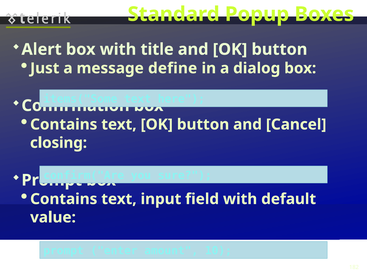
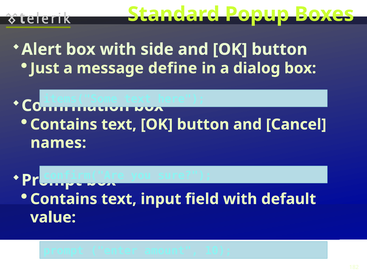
title: title -> side (157, 49)
closing: closing -> names (58, 143)
